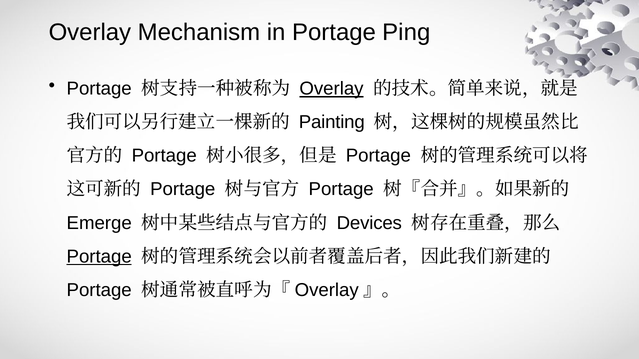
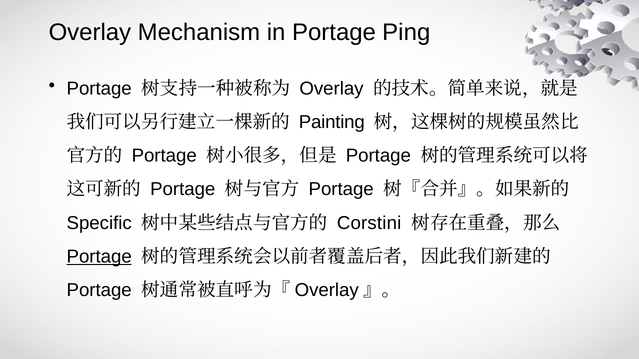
Overlay underline: present -> none (331, 89)
Emerge: Emerge -> Specific (99, 223)
Devices: Devices -> Corstini (369, 223)
